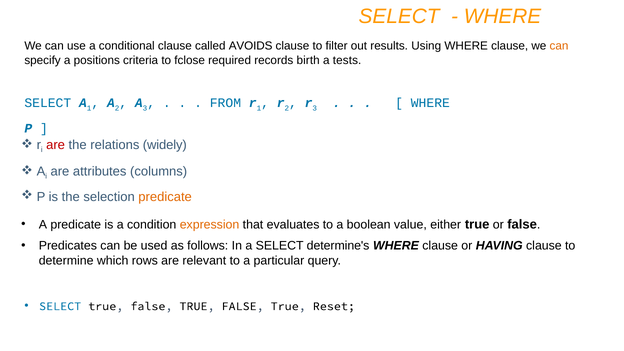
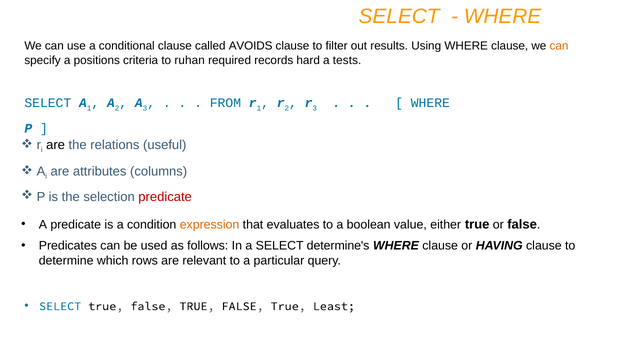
fclose: fclose -> ruhan (190, 60)
birth: birth -> hard (308, 60)
are colour: red -> black (56, 145)
widely: widely -> useful (165, 145)
predicate colour: orange -> red (165, 197)
Reset: Reset -> Least (334, 306)
